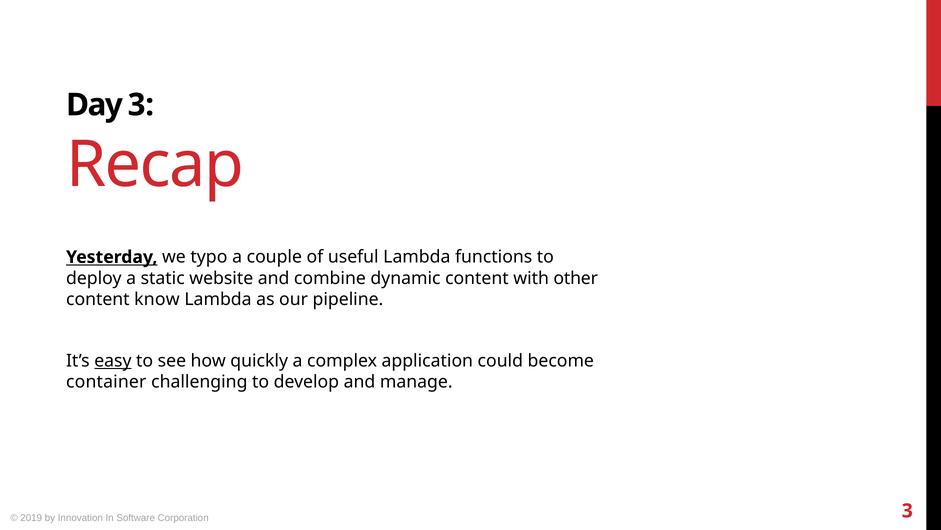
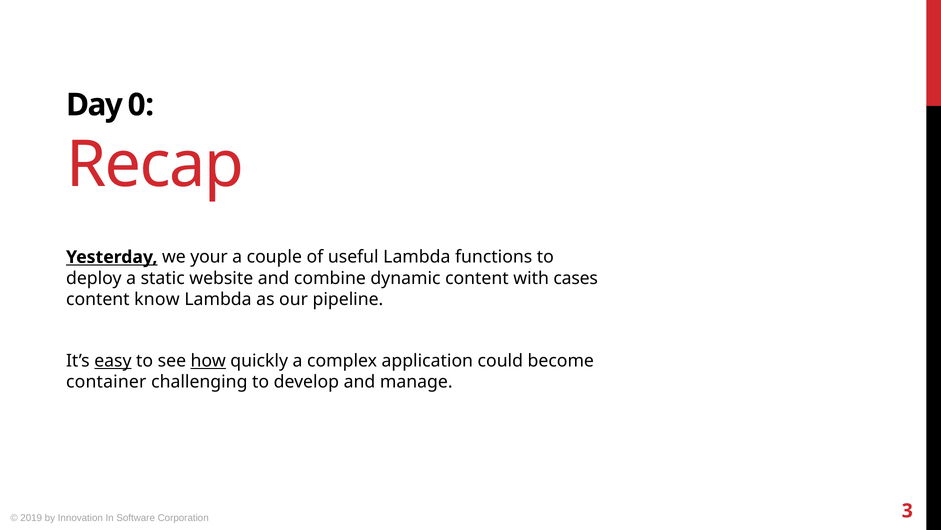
Day 3: 3 -> 0 (141, 105)
typo: typo -> your (209, 257)
other: other -> cases (576, 278)
how underline: none -> present (208, 360)
